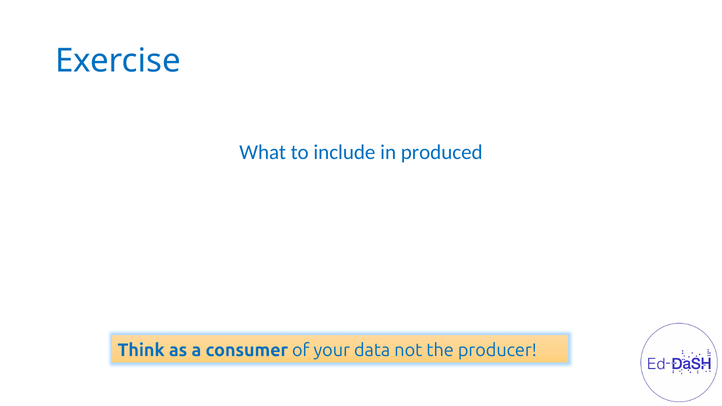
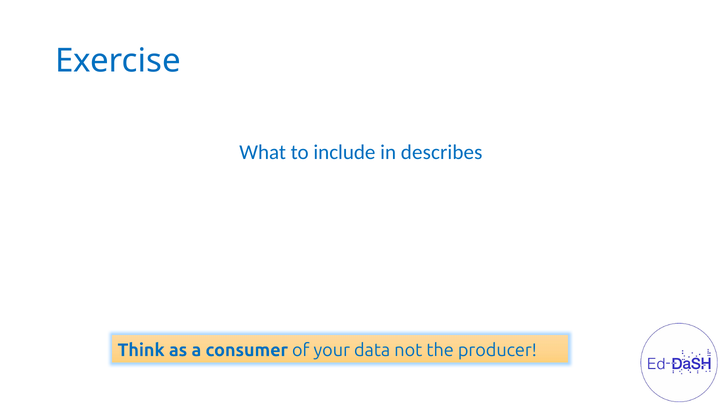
produced: produced -> describes (442, 152)
